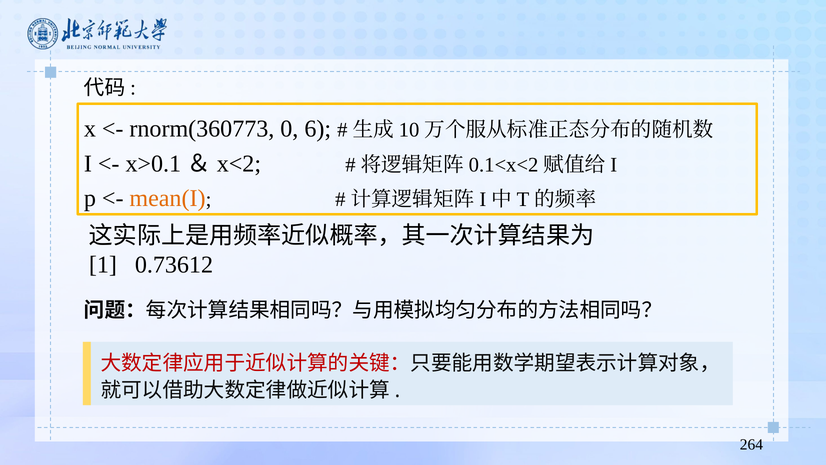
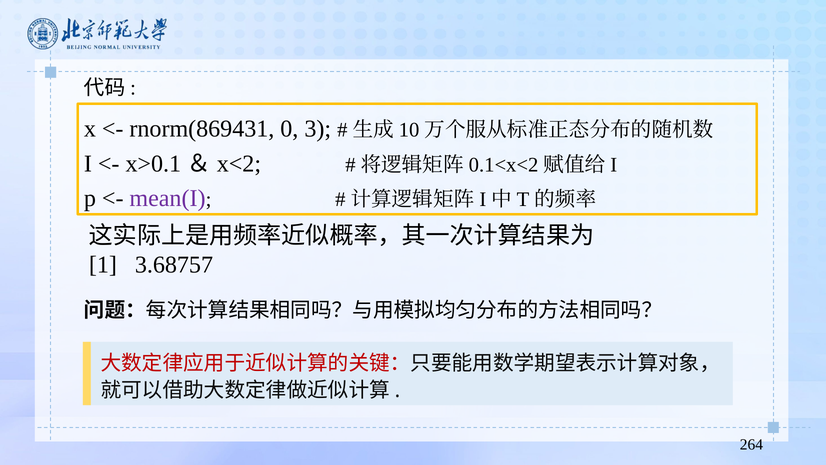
rnorm(360773: rnorm(360773 -> rnorm(869431 (202, 129)
6: 6 -> 3 (318, 129)
mean(I colour: orange -> purple (168, 198)
0.73612: 0.73612 -> 3.68757 (174, 264)
